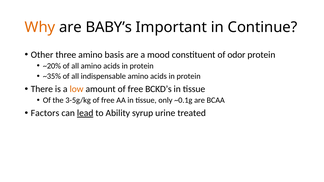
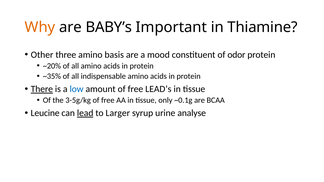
Continue: Continue -> Thiamine (263, 27)
There underline: none -> present (42, 89)
low colour: orange -> blue (77, 89)
BCKD’s: BCKD’s -> LEAD’s (158, 89)
Factors: Factors -> Leucine (45, 113)
Ability: Ability -> Larger (118, 113)
treated: treated -> analyse (192, 113)
